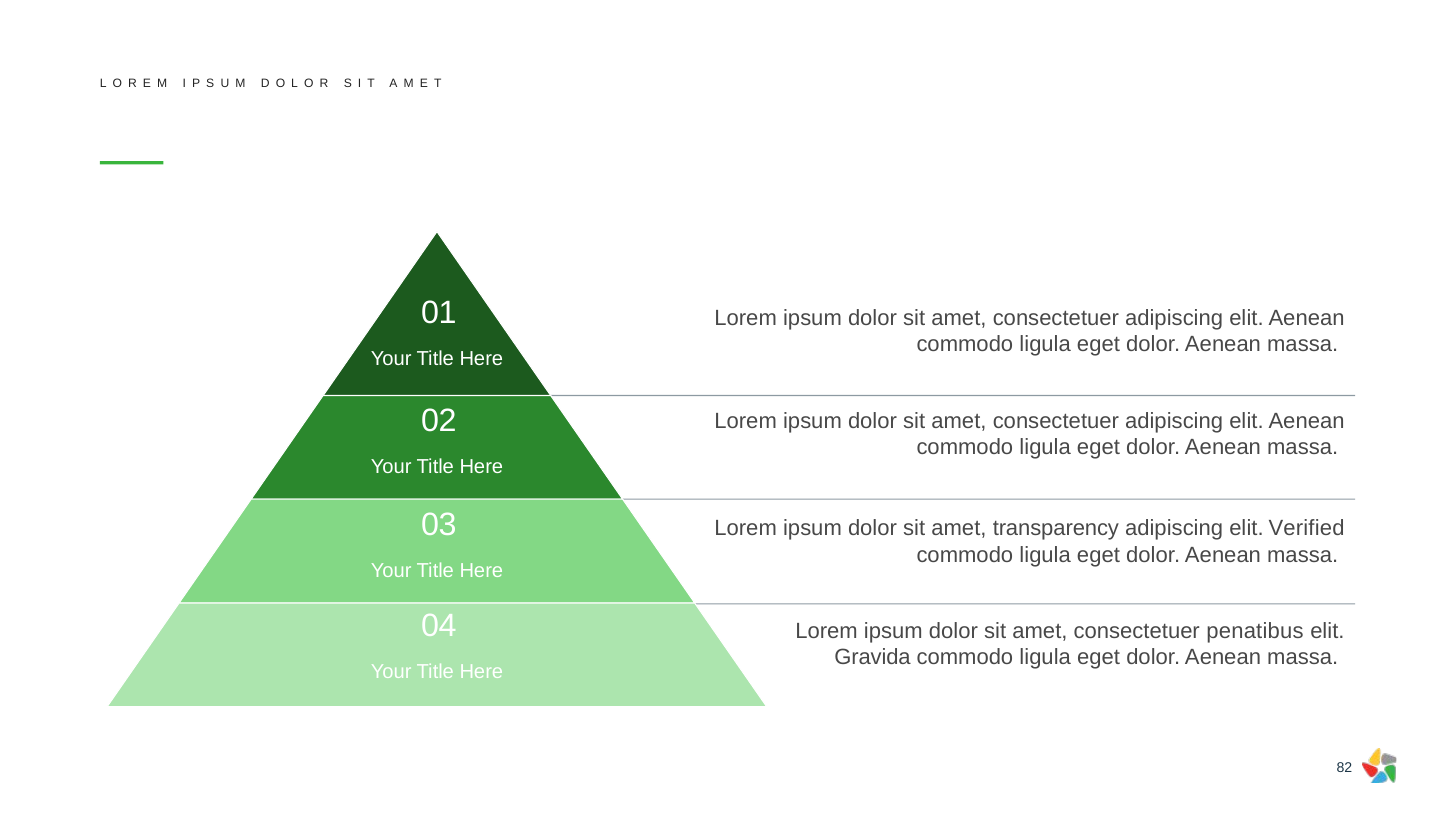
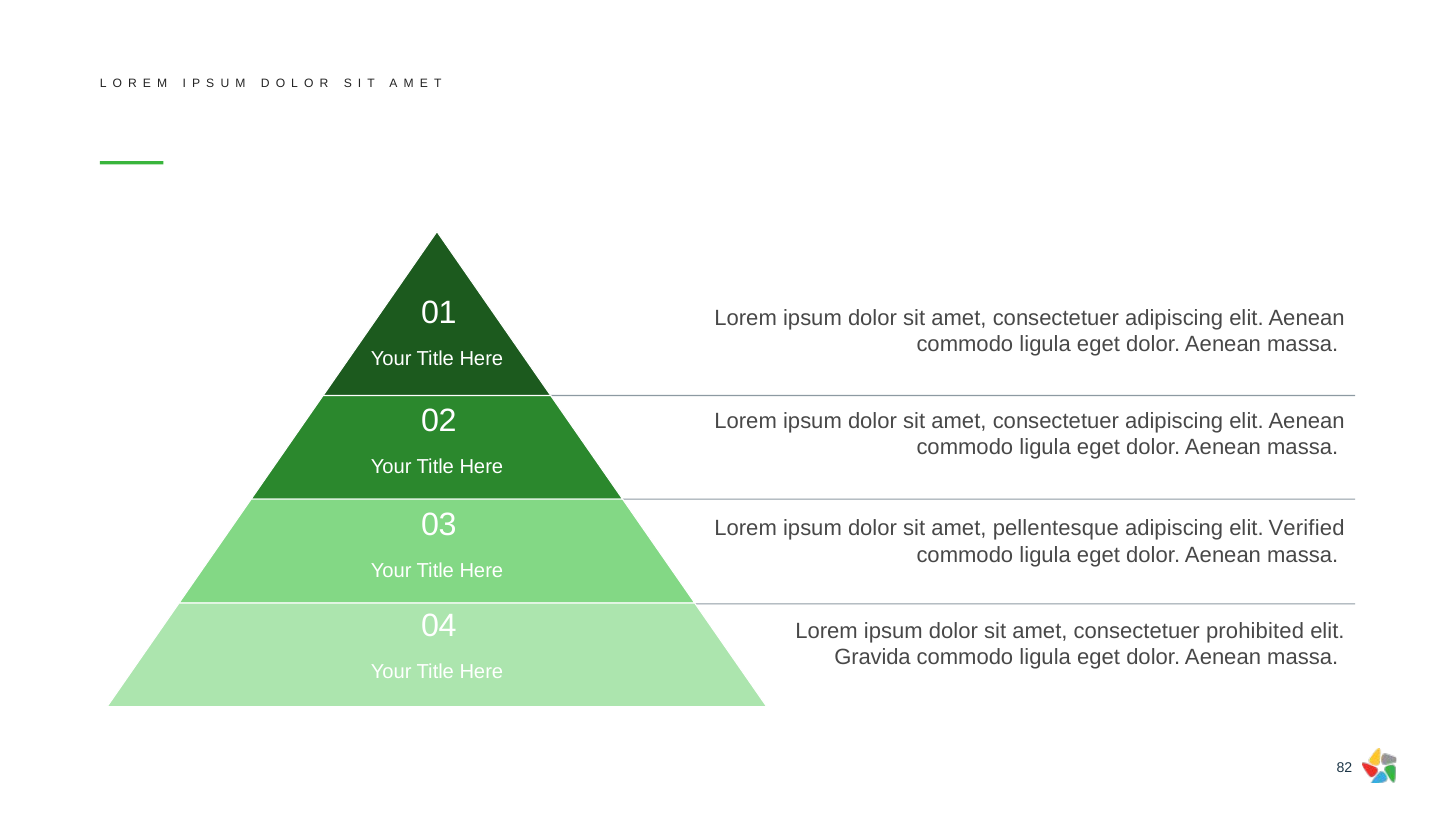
transparency: transparency -> pellentesque (1056, 528)
penatibus: penatibus -> prohibited (1255, 631)
